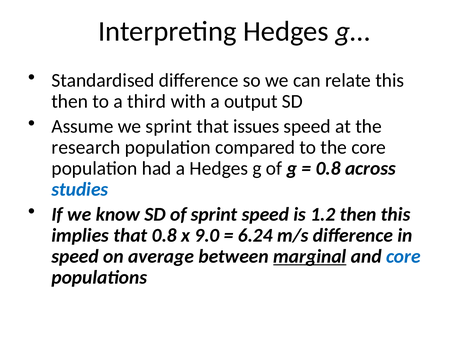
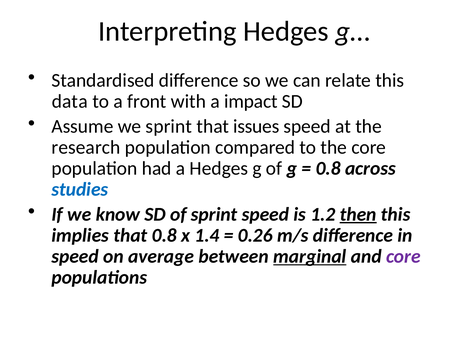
then: then -> data (70, 102)
third: third -> front (147, 102)
output: output -> impact (251, 102)
then underline: none -> present (358, 214)
9.0: 9.0 -> 1.4 (207, 235)
6.24: 6.24 -> 0.26 (255, 235)
core colour: blue -> purple (403, 256)
